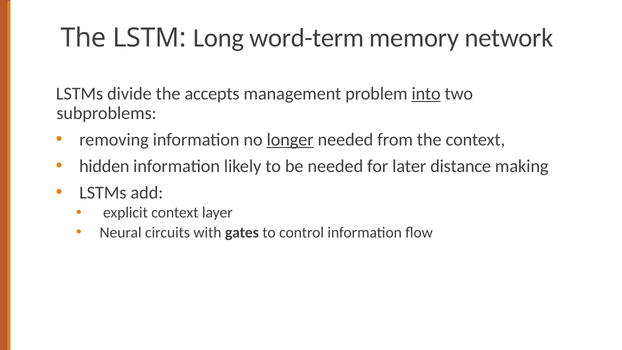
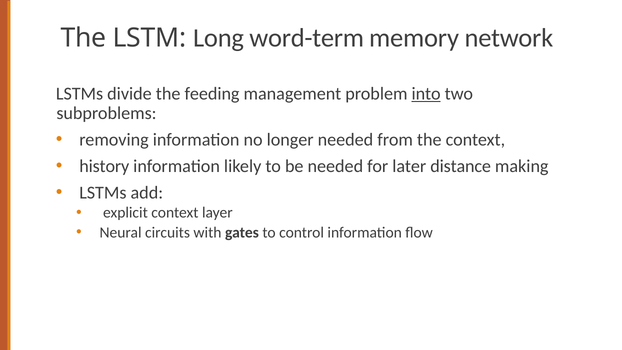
accepts: accepts -> feeding (212, 94)
longer underline: present -> none (290, 140)
hidden: hidden -> history (104, 166)
